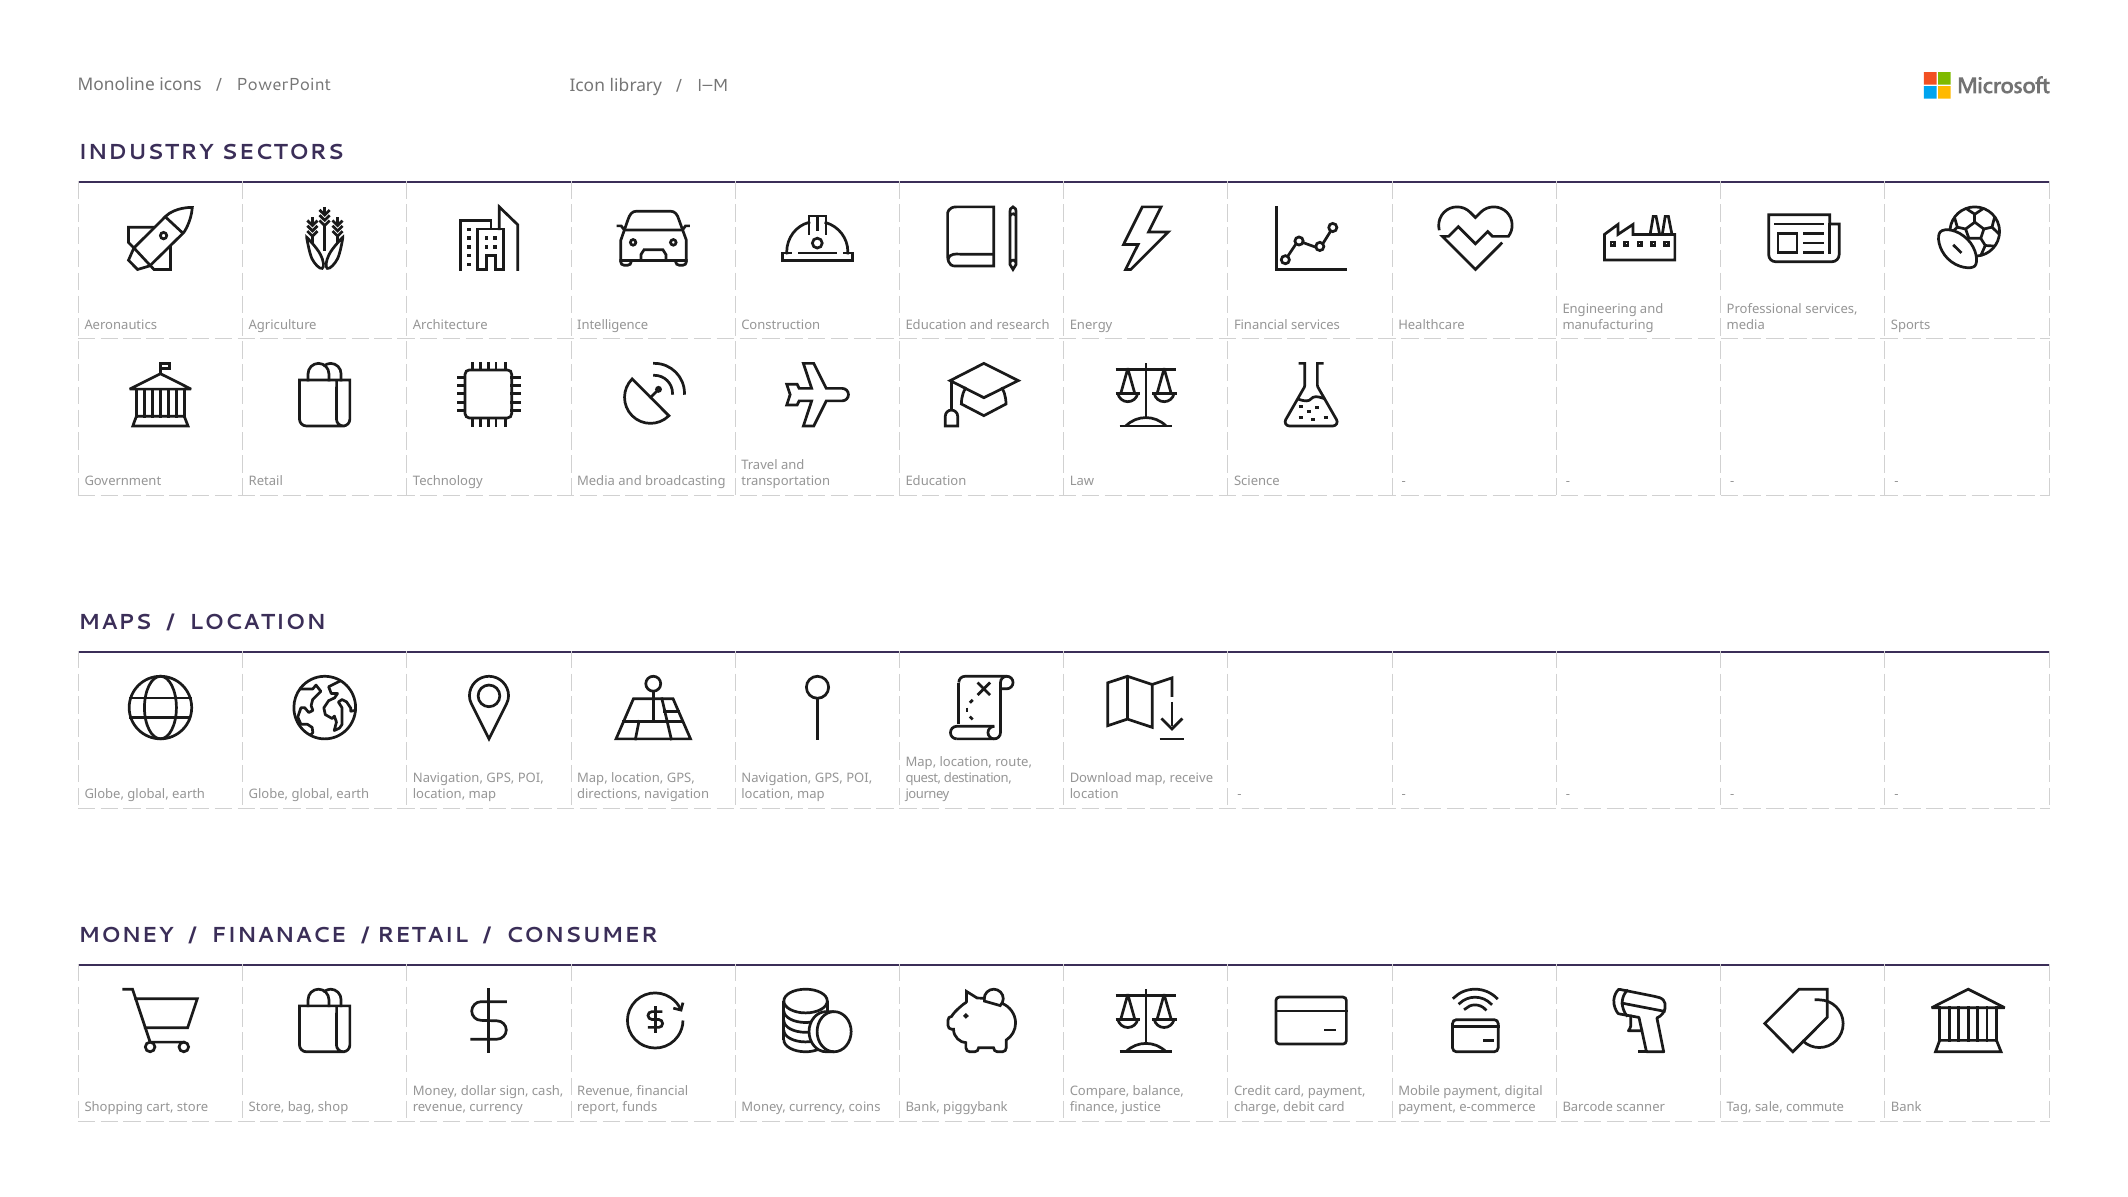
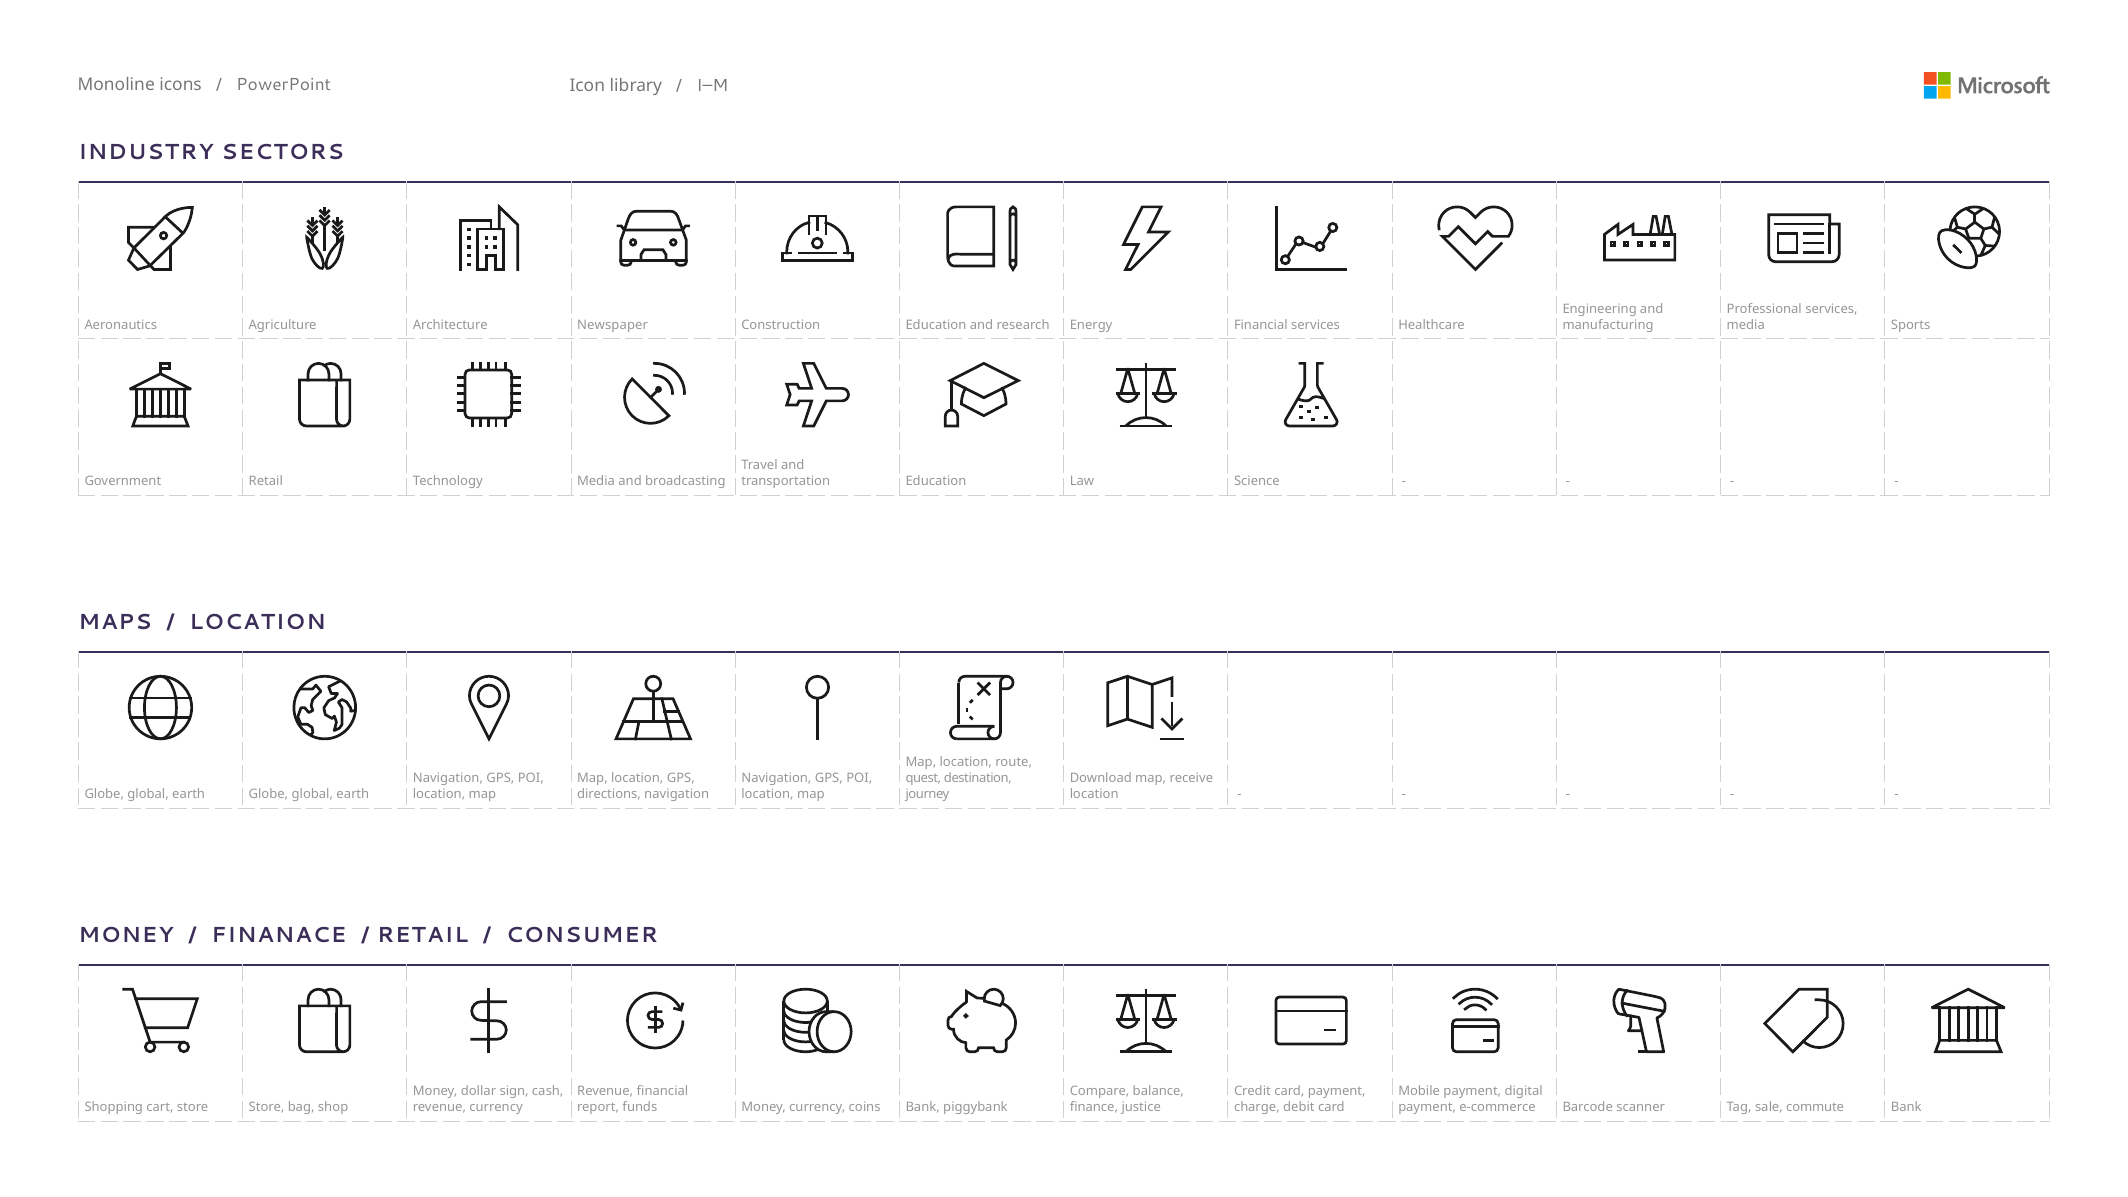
Intelligence: Intelligence -> Newspaper (613, 325)
